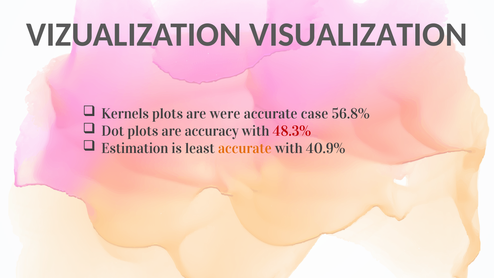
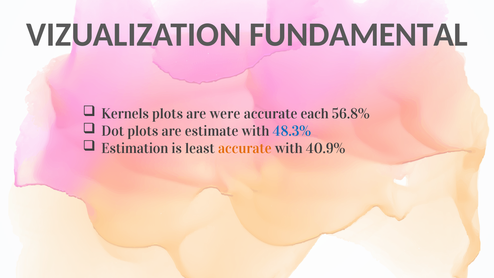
VISUALIZATION: VISUALIZATION -> FUNDAMENTAL (358, 35)
case: case -> each (315, 114)
accuracy: accuracy -> estimate (212, 131)
48.3% colour: red -> blue (292, 131)
